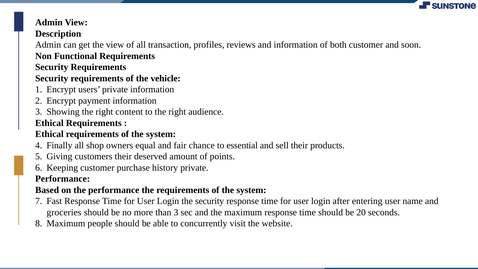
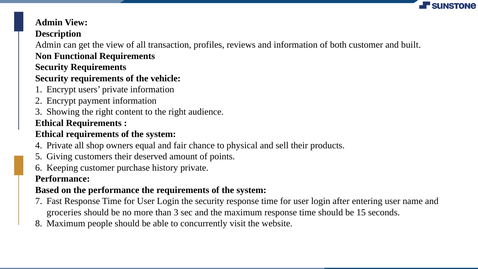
soon: soon -> built (411, 45)
Finally: Finally -> Private (59, 145)
essential: essential -> physical (242, 145)
20: 20 -> 15 (361, 212)
